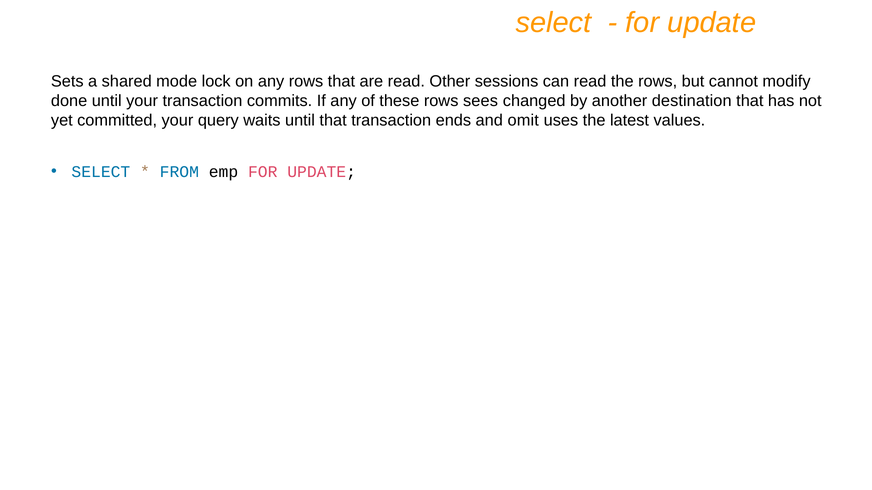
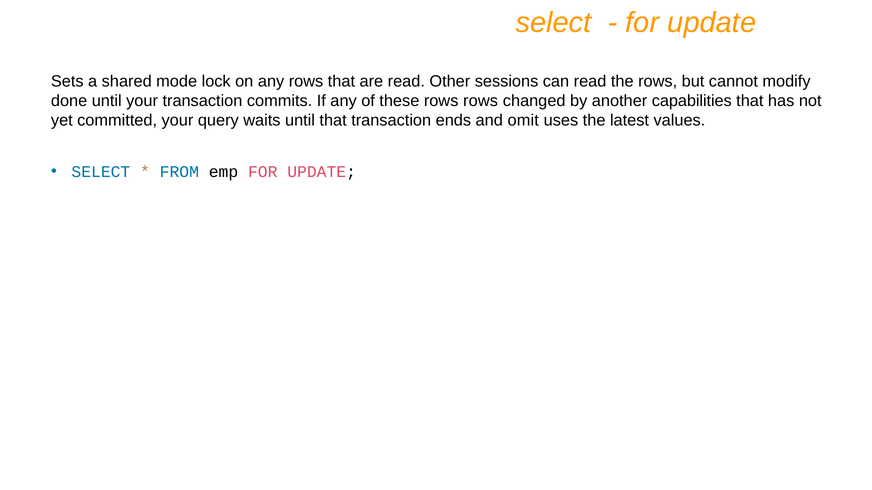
rows sees: sees -> rows (481, 101)
destination: destination -> capabilities (692, 101)
